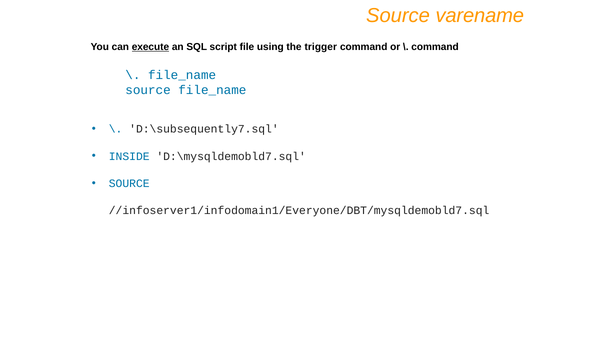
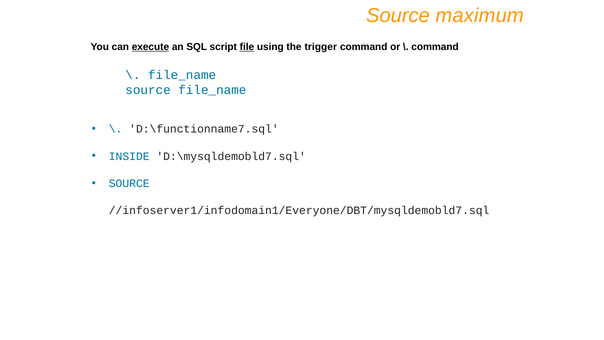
varename: varename -> maximum (480, 16)
file underline: none -> present (247, 47)
D:\subsequently7.sql: D:\subsequently7.sql -> D:\functionname7.sql (204, 129)
